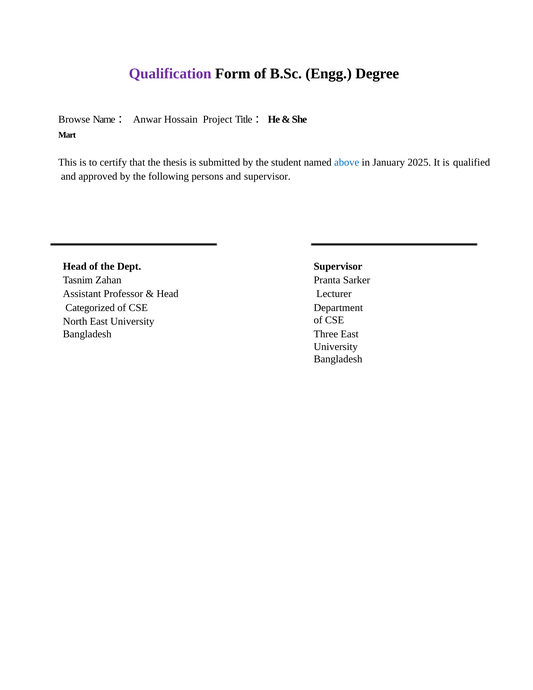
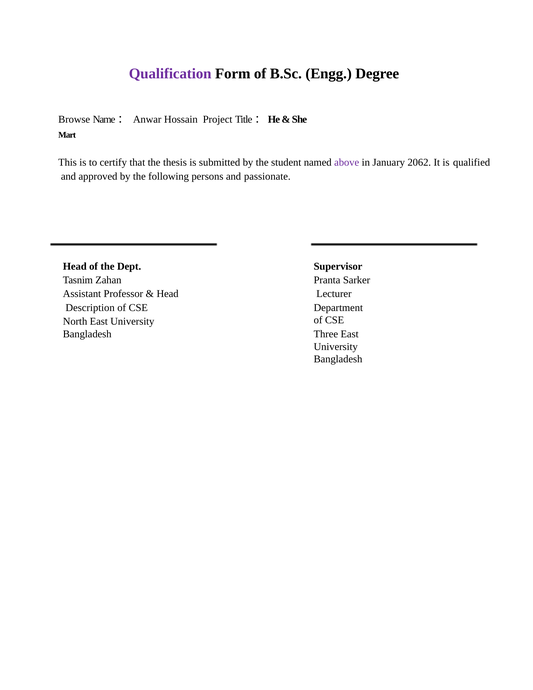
above colour: blue -> purple (347, 162)
2025: 2025 -> 2062 (419, 162)
and supervisor: supervisor -> passionate (267, 176)
Categorized: Categorized -> Description (90, 307)
